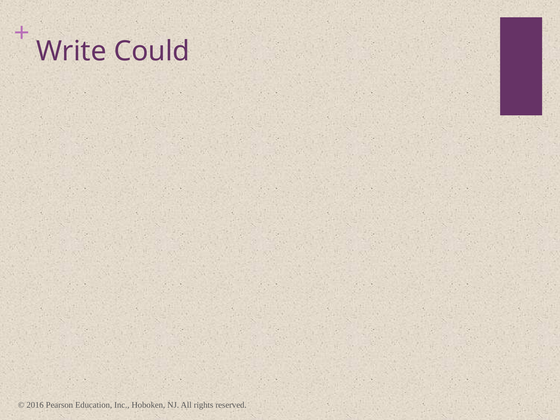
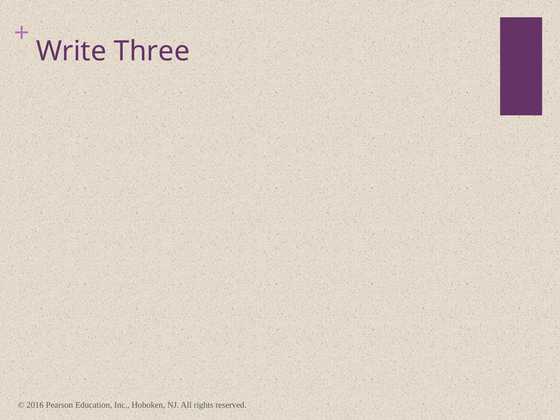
Could: Could -> Three (152, 51)
